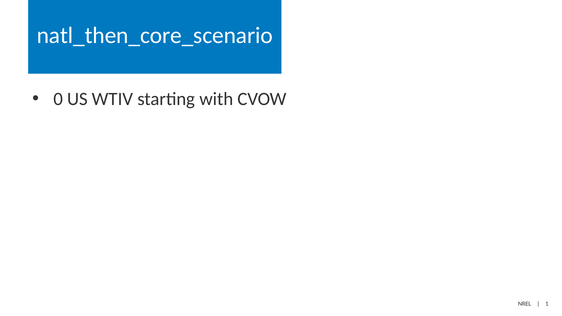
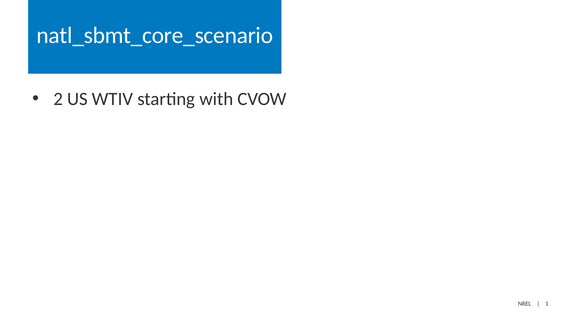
natl_then_core_scenario: natl_then_core_scenario -> natl_sbmt_core_scenario (155, 35)
0: 0 -> 2 (58, 99)
